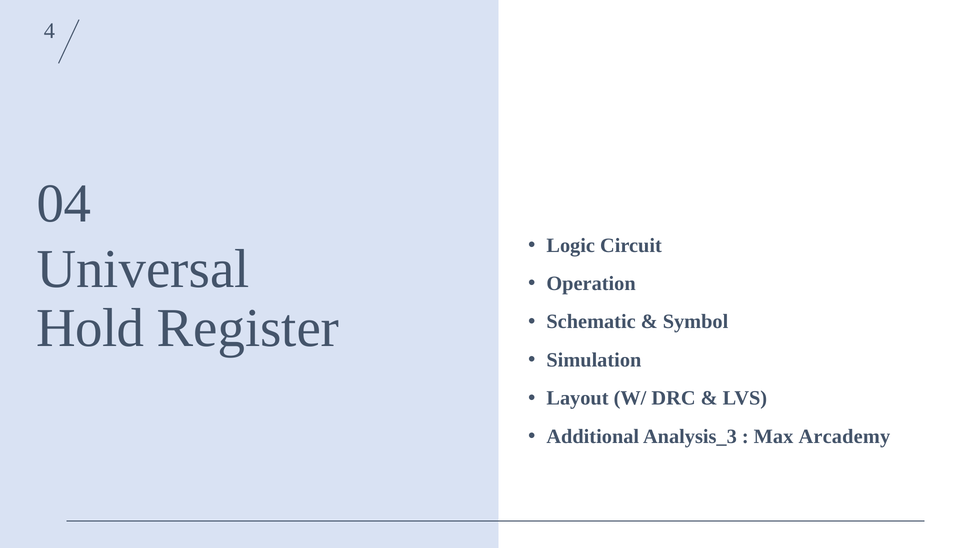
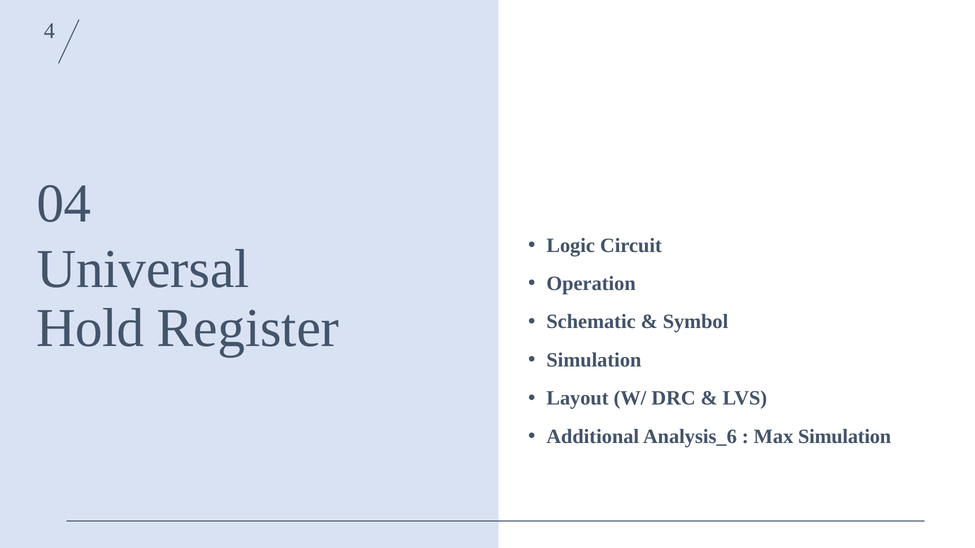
Analysis_3: Analysis_3 -> Analysis_6 (690, 437)
Max Arcademy: Arcademy -> Simulation (845, 437)
